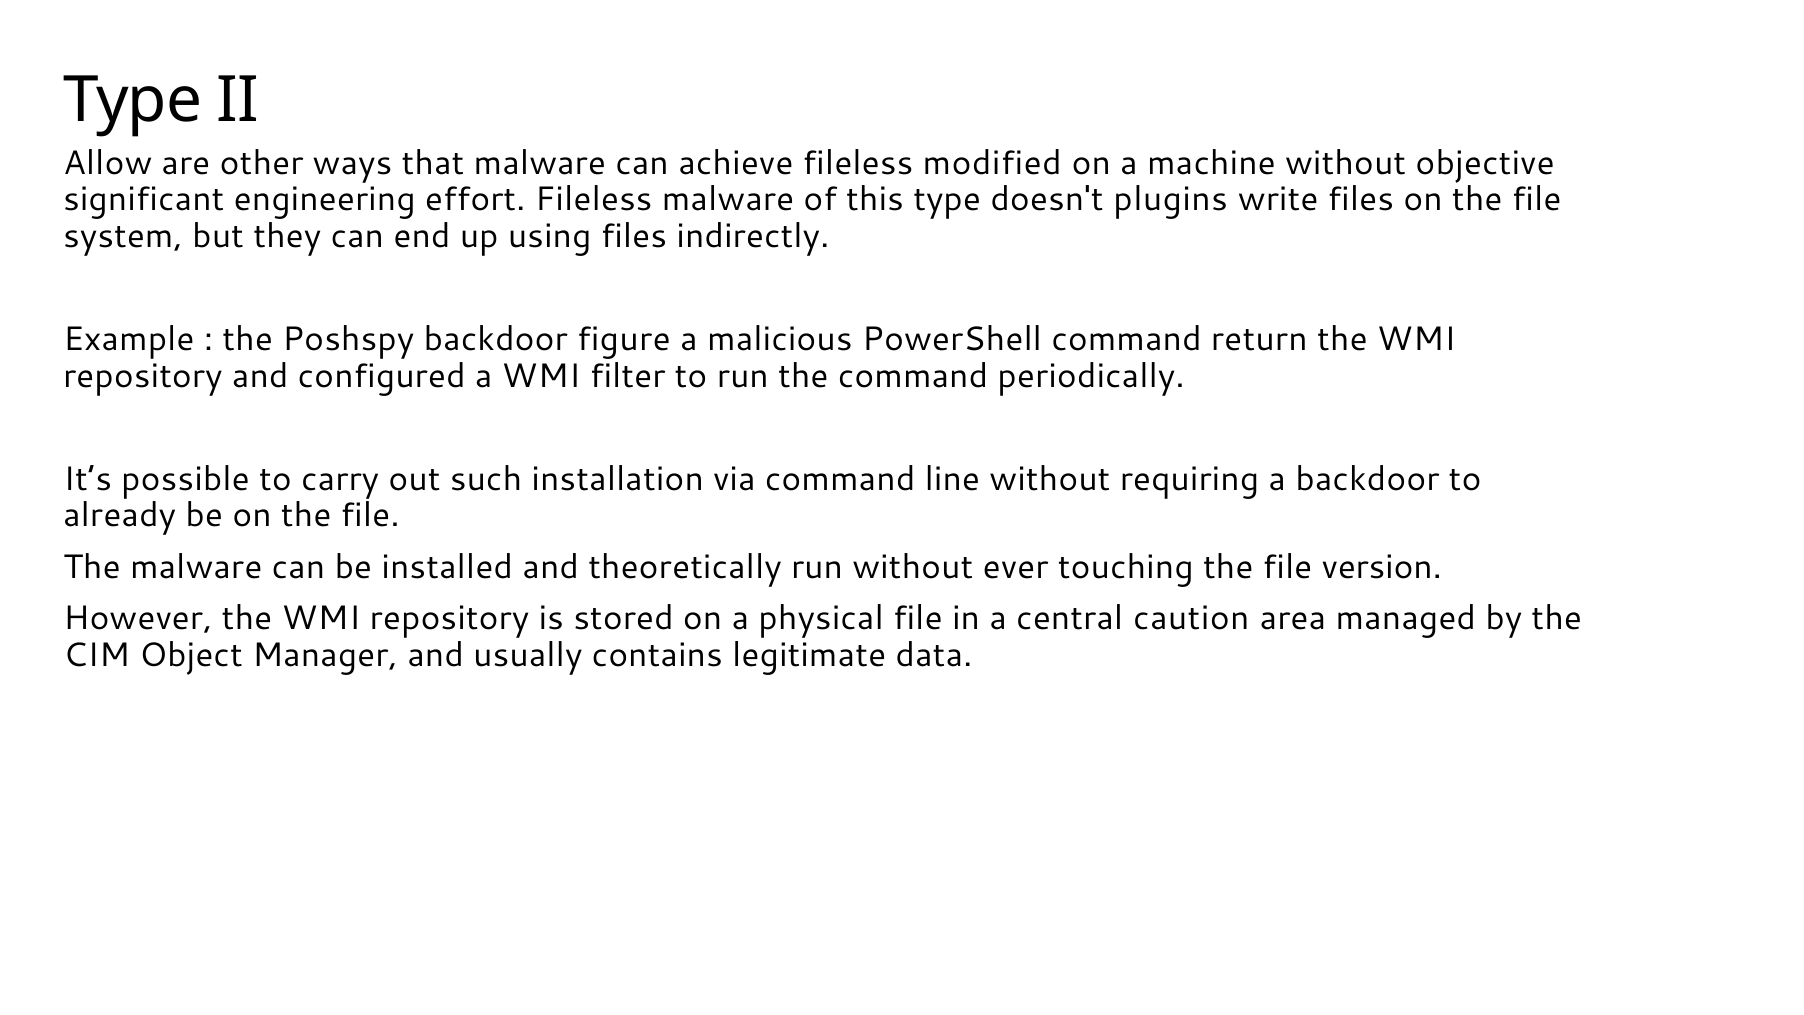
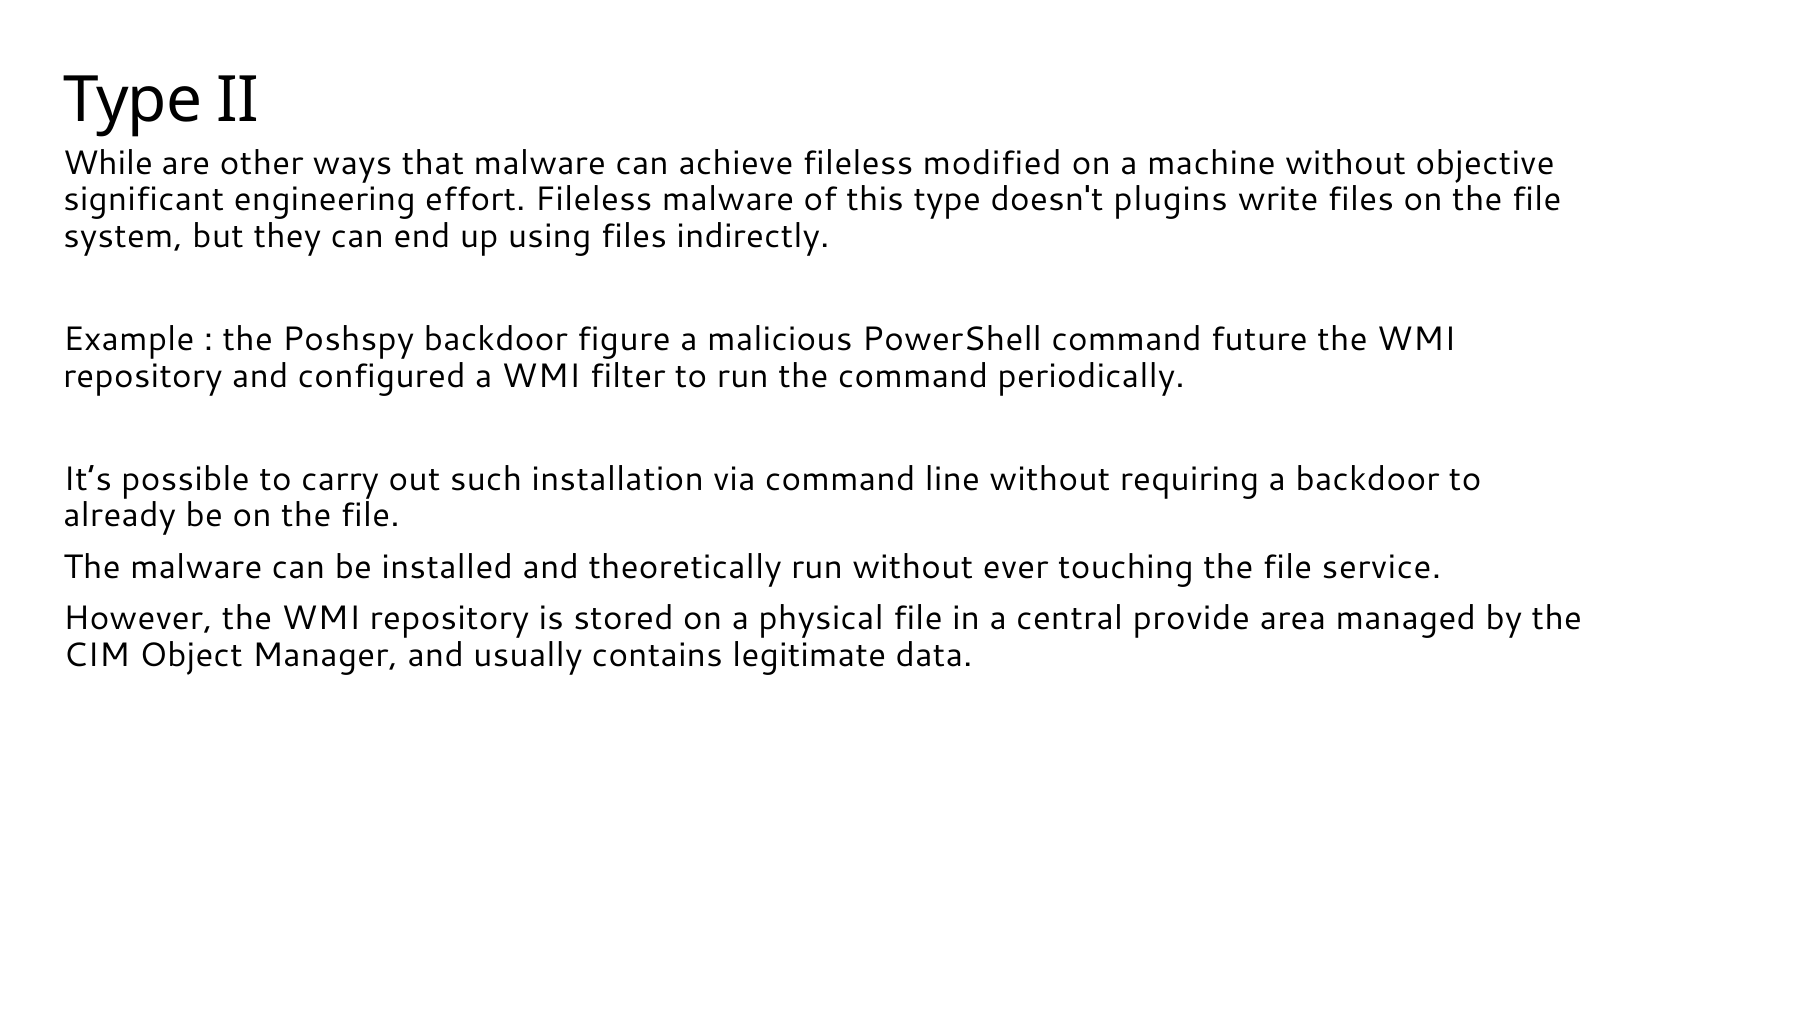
Allow: Allow -> While (108, 163)
return: return -> future (1259, 339)
version: version -> service (1382, 567)
caution: caution -> provide (1191, 619)
